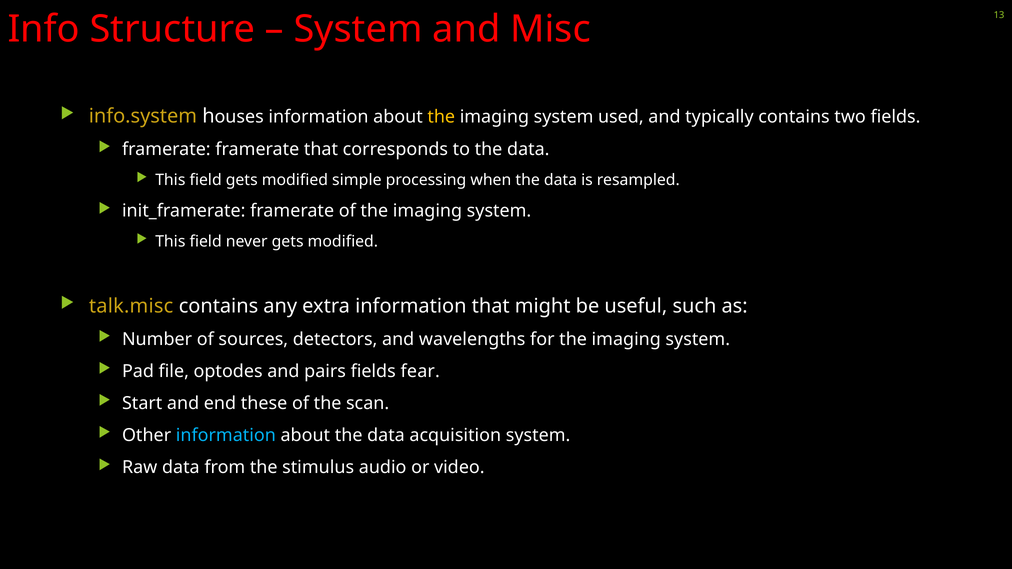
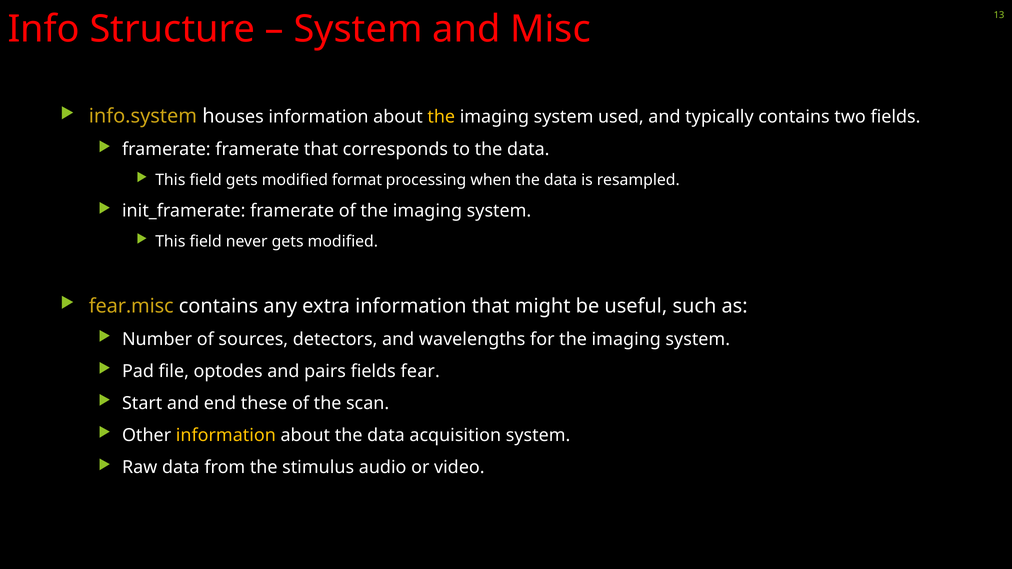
simple: simple -> format (357, 180)
talk.misc: talk.misc -> fear.misc (131, 306)
information colour: light blue -> yellow (226, 436)
